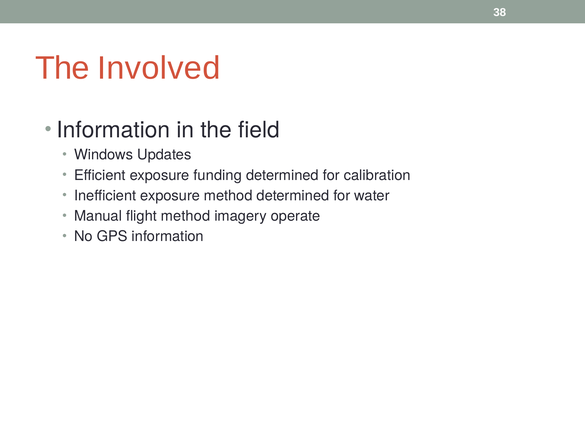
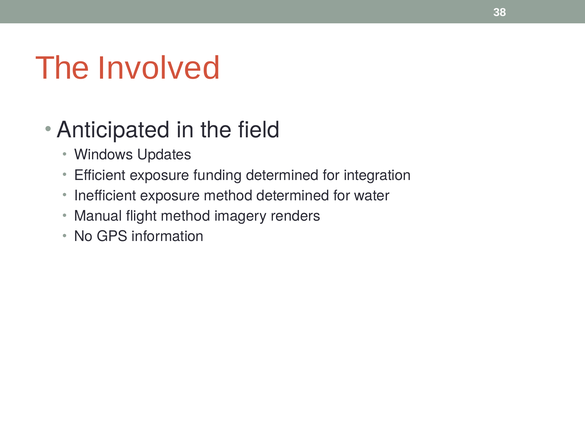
Information: Information -> Anticipated (113, 130)
calibration: calibration -> integration (377, 175)
operate: operate -> renders (296, 216)
